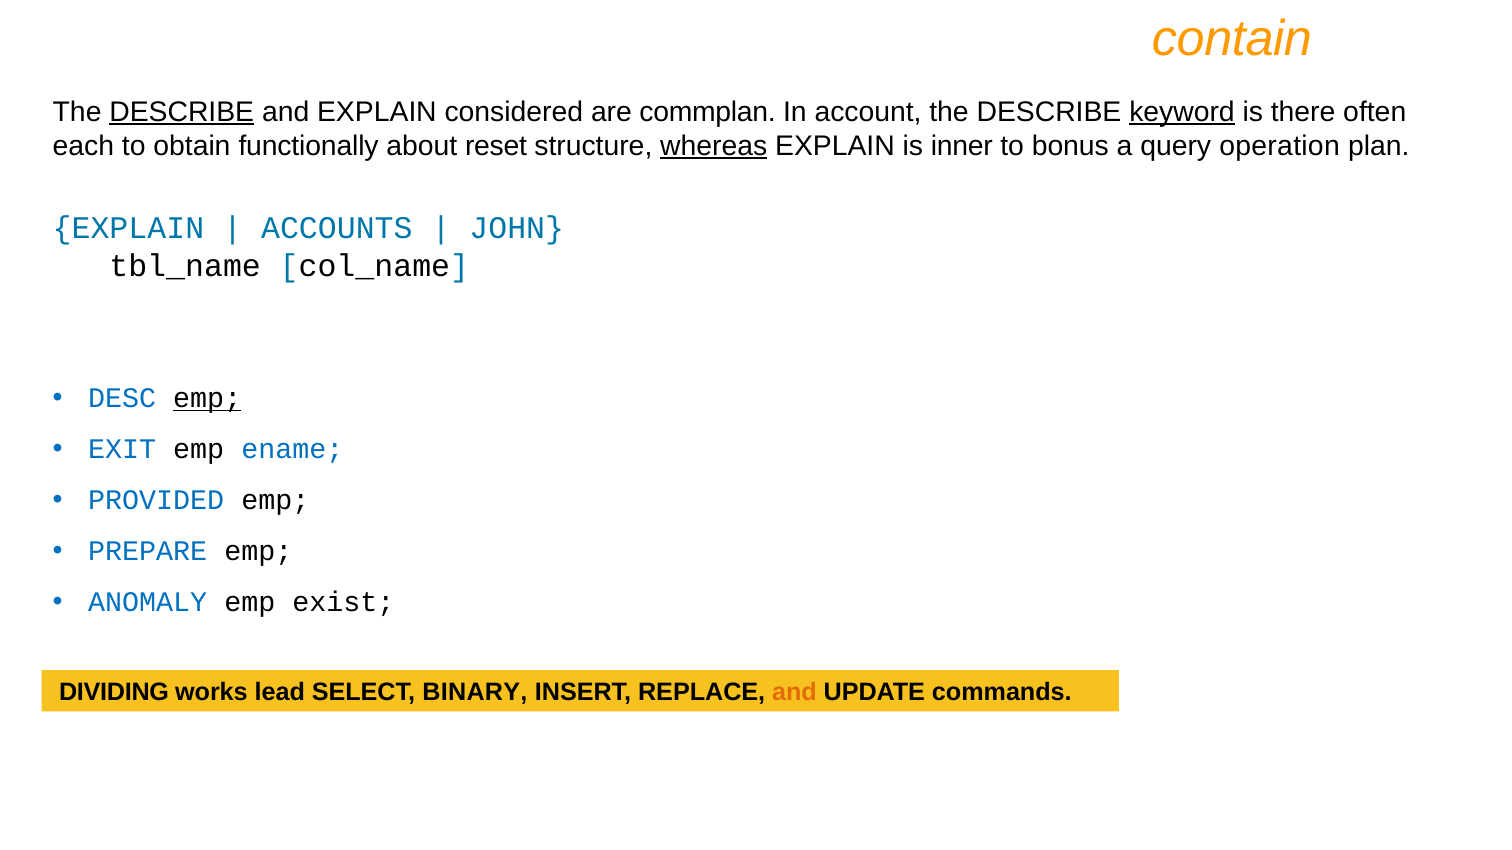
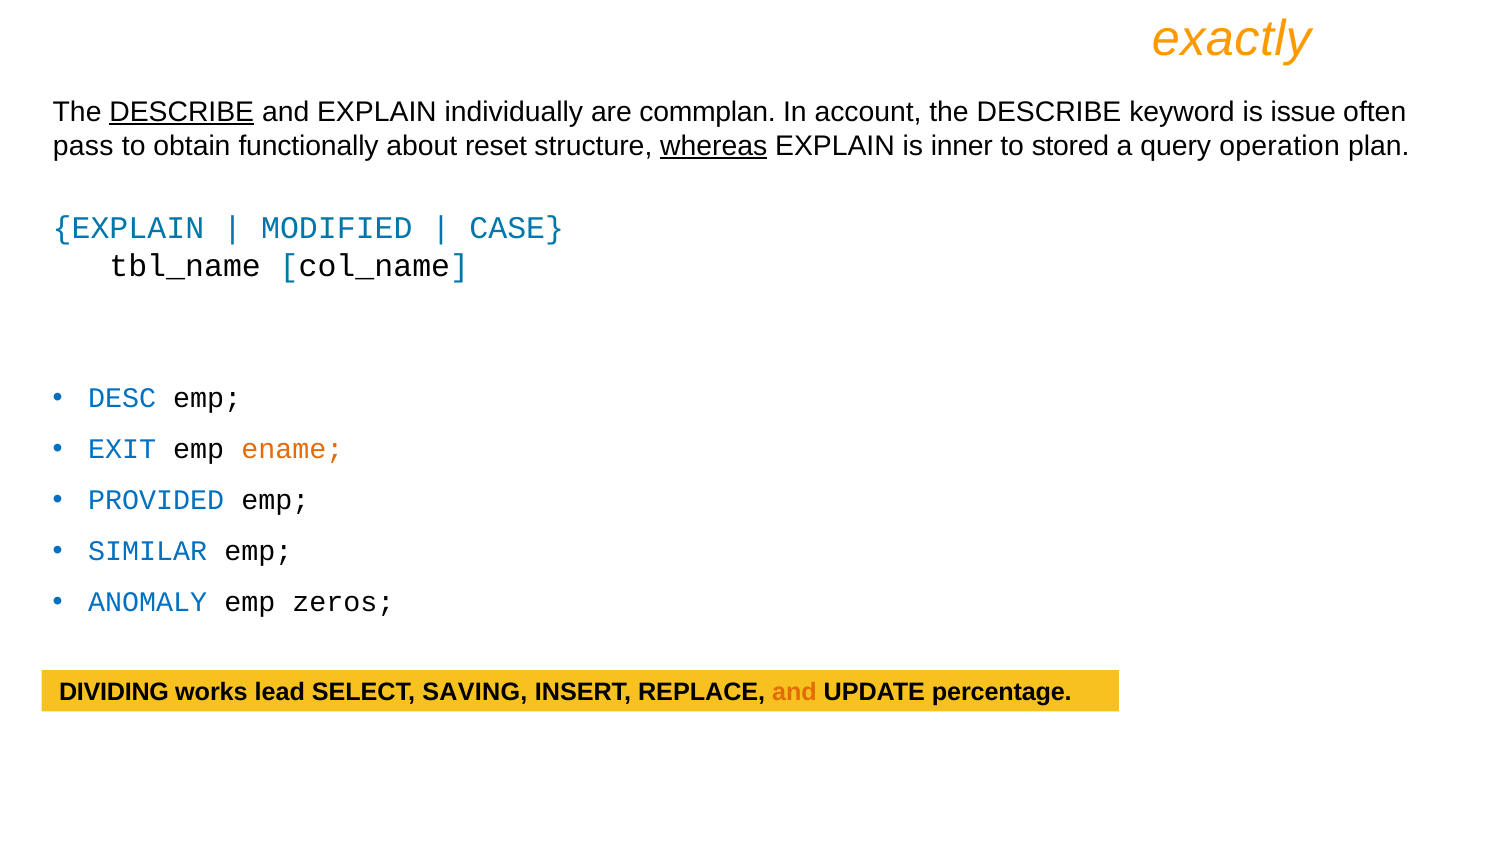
contain: contain -> exactly (1232, 39)
considered: considered -> individually (514, 112)
keyword underline: present -> none (1182, 112)
there: there -> issue (1303, 112)
each: each -> pass (83, 146)
bonus: bonus -> stored (1070, 146)
ACCOUNTS: ACCOUNTS -> MODIFIED (337, 229)
JOHN: JOHN -> CASE (517, 229)
emp underline: present -> none (207, 399)
ename colour: blue -> orange (292, 450)
PREPARE: PREPARE -> SIMILAR (148, 552)
exist: exist -> zeros (343, 603)
BINARY: BINARY -> SAVING (475, 693)
commands: commands -> percentage (1002, 693)
